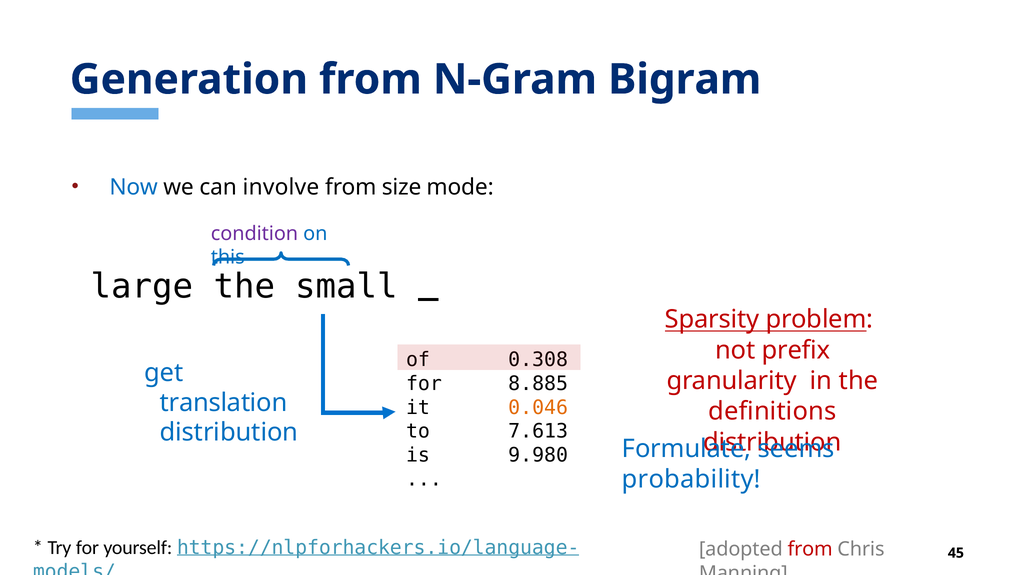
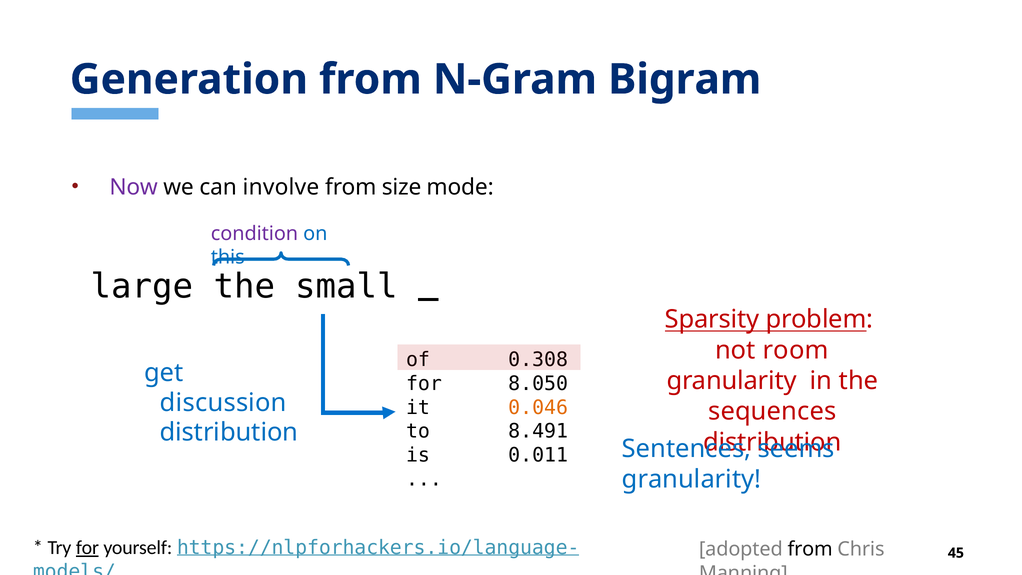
Now colour: blue -> purple (134, 187)
prefix: prefix -> room (796, 350)
8.885: 8.885 -> 8.050 (538, 384)
translation: translation -> discussion (223, 403)
definitions: definitions -> sequences (772, 411)
7.613: 7.613 -> 8.491 (538, 431)
Formulate: Formulate -> Sentences (687, 449)
9.980: 9.980 -> 0.011 (538, 455)
probability: probability -> granularity (691, 479)
for underline: none -> present (87, 548)
from colour: red -> black (810, 549)
